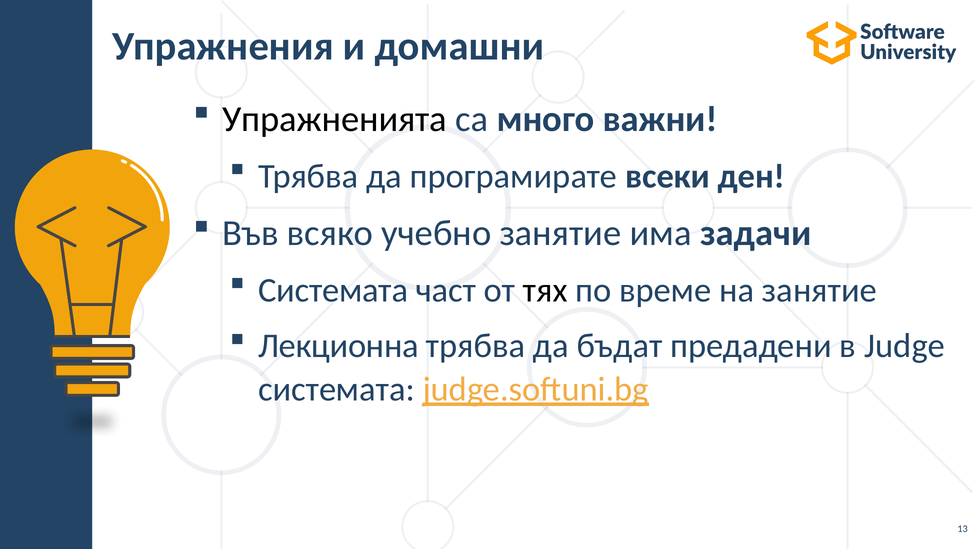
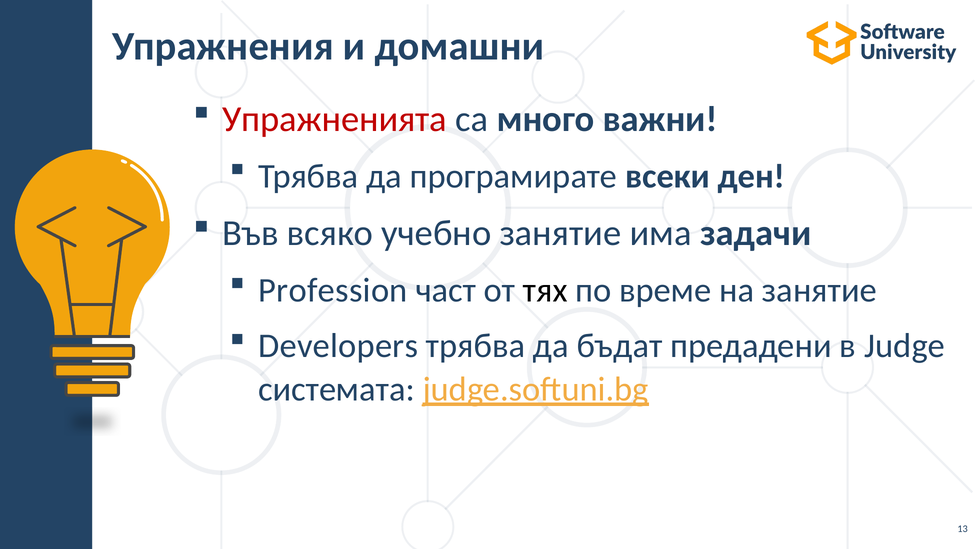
Упражненията colour: black -> red (335, 119)
Системата: Системата -> Profession (333, 290)
Лекционна: Лекционна -> Developers (338, 346)
